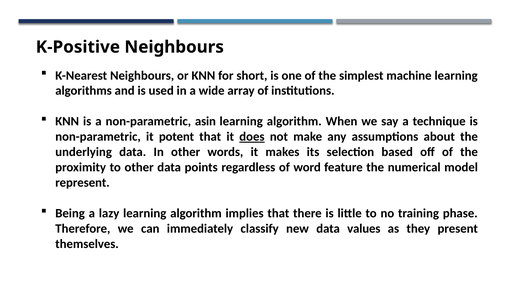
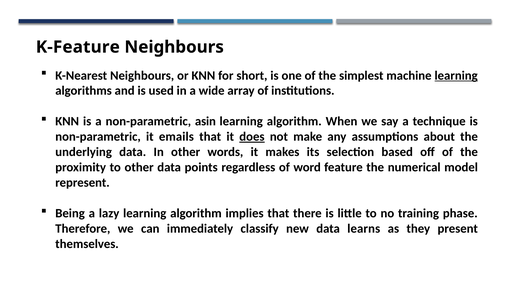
K-Positive: K-Positive -> K-Feature (78, 47)
learning underline: none -> present (456, 75)
potent: potent -> emails (176, 137)
values: values -> learns (364, 228)
